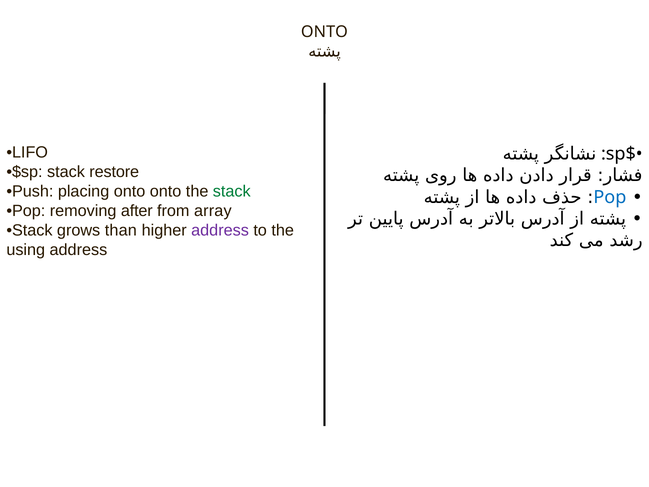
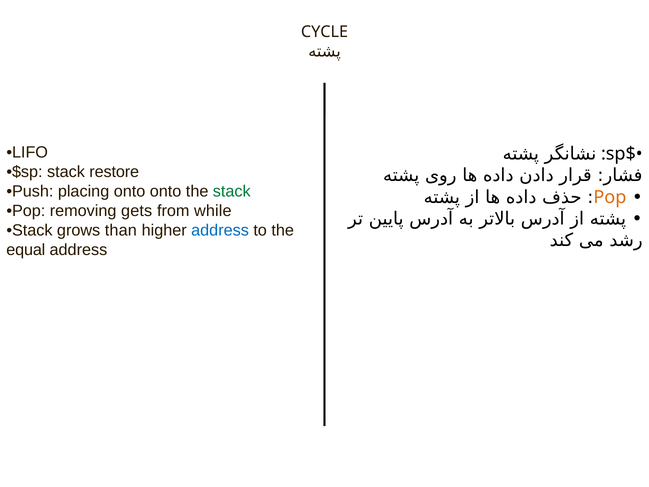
ONTO: ONTO -> CYCLE (325, 32)
Pop colour: blue -> orange (610, 197)
after: after -> gets (137, 211)
array: array -> while (213, 211)
address colour: purple -> blue (220, 230)
using: using -> equal (26, 250)
